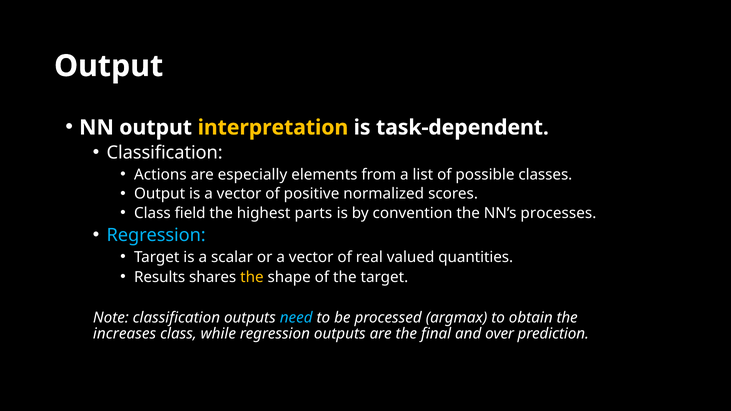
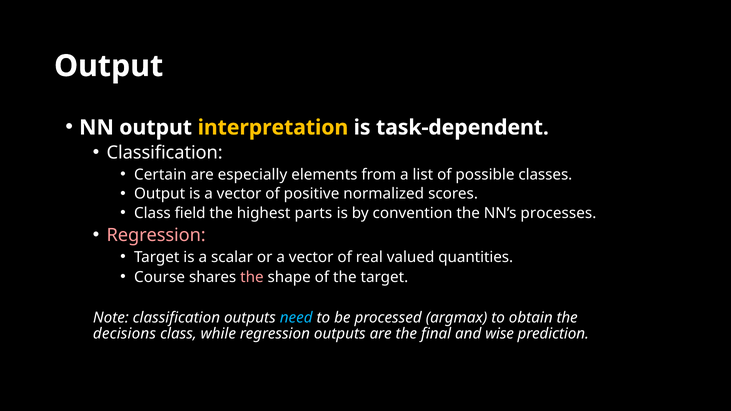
Actions: Actions -> Certain (160, 175)
Regression colour: light blue -> pink (156, 235)
Results: Results -> Course (160, 277)
the colour: yellow -> pink (252, 277)
increases: increases -> decisions (124, 334)
over: over -> wise (500, 334)
